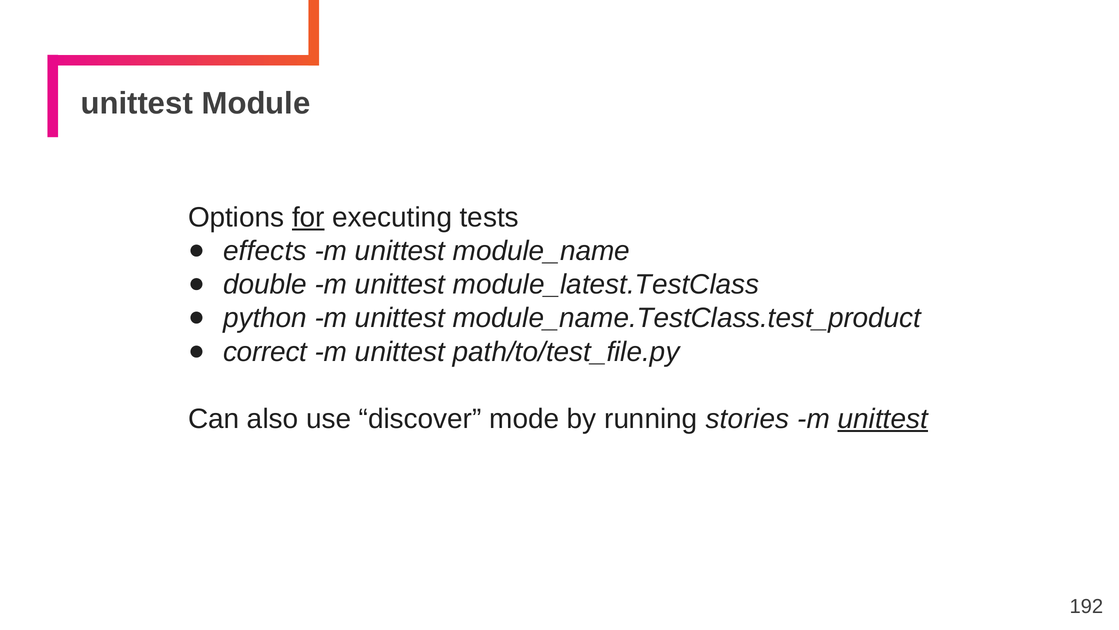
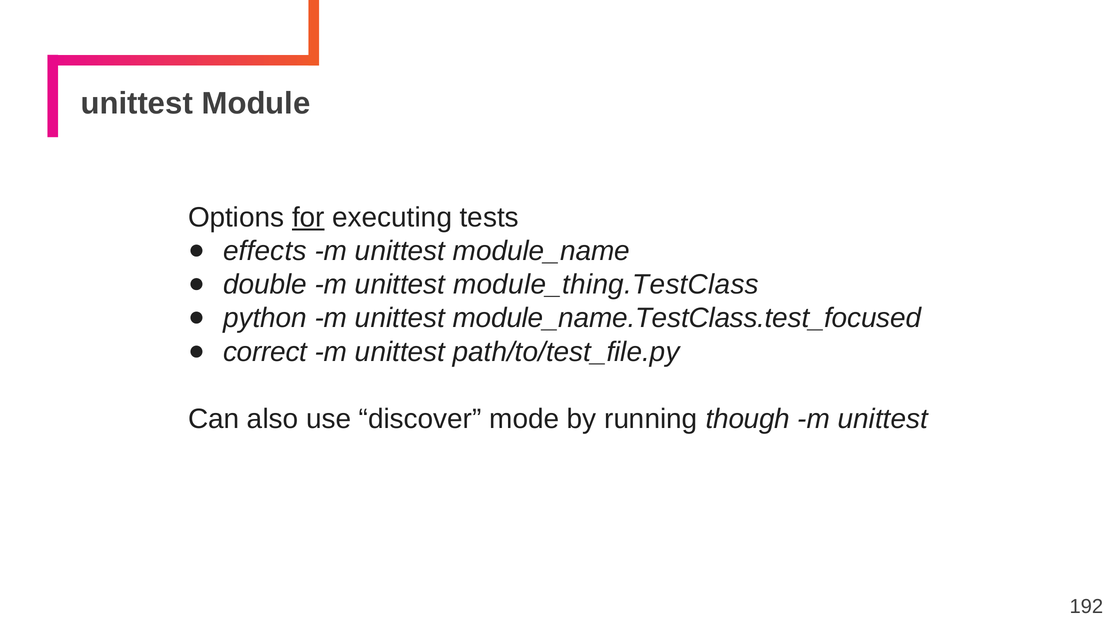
module_latest.TestClass: module_latest.TestClass -> module_thing.TestClass (606, 284)
module_name.TestClass.test_product: module_name.TestClass.test_product -> module_name.TestClass.test_focused (687, 318)
stories: stories -> though (748, 419)
unittest underline: present -> none (883, 419)
